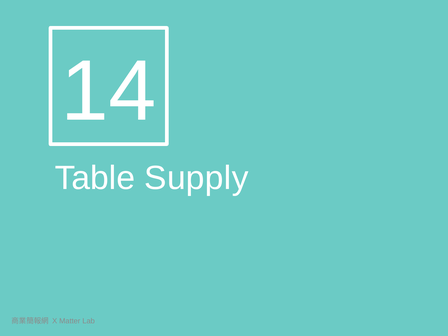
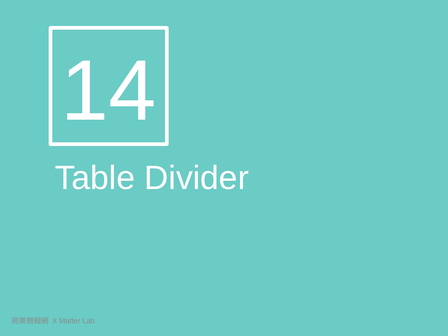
Supply: Supply -> Divider (197, 178)
